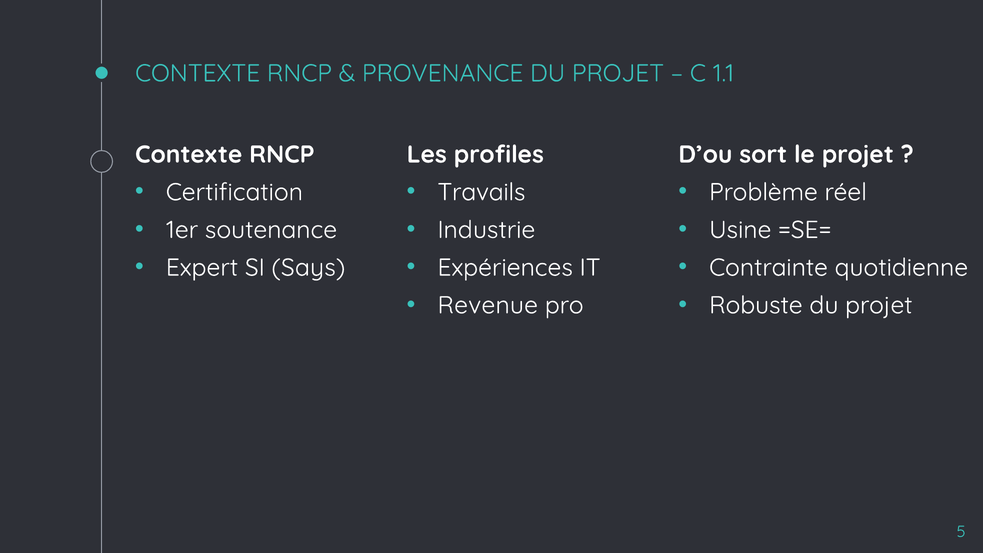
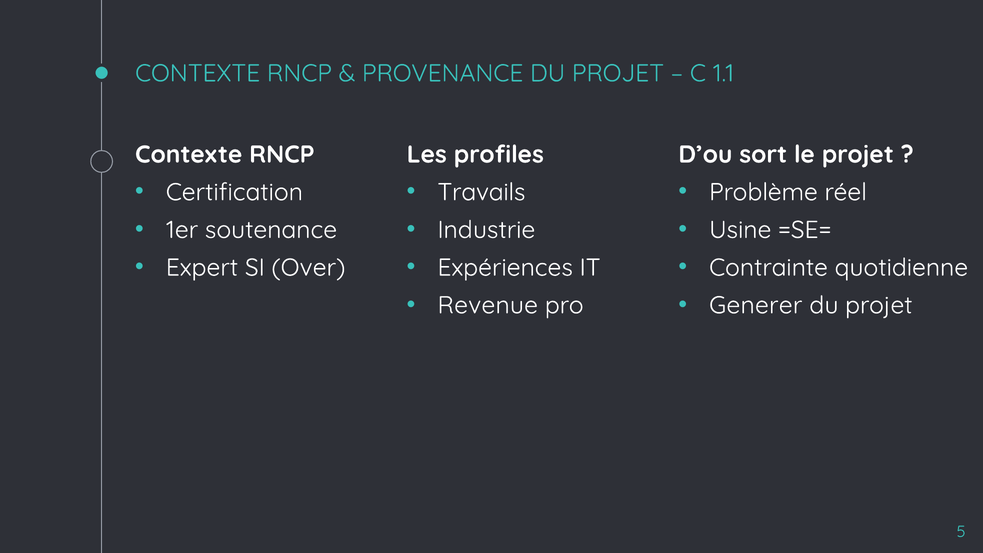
Says: Says -> Over (308, 268)
Robuste: Robuste -> Generer (756, 305)
